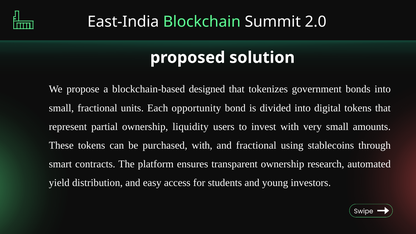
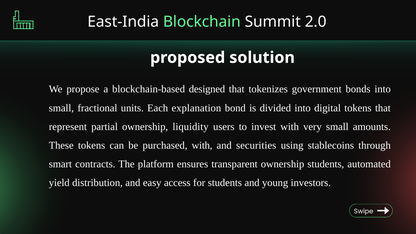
opportunity: opportunity -> explanation (196, 108)
and fractional: fractional -> securities (256, 145)
ownership research: research -> students (326, 164)
